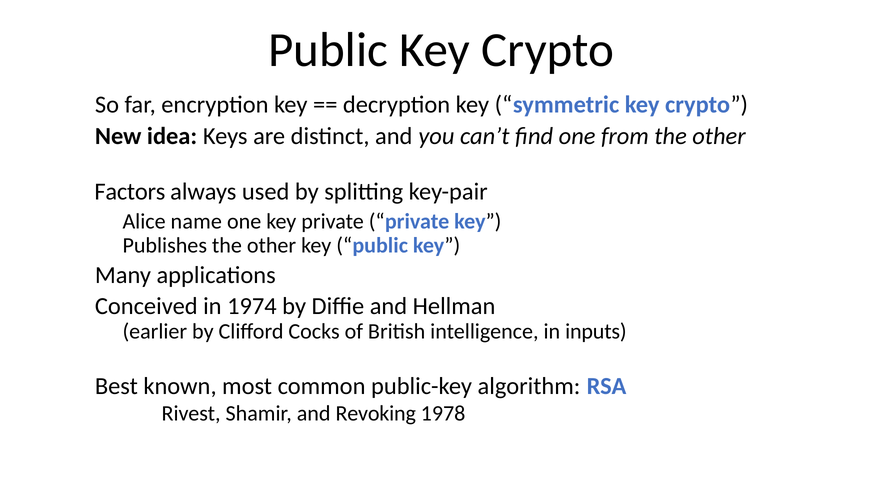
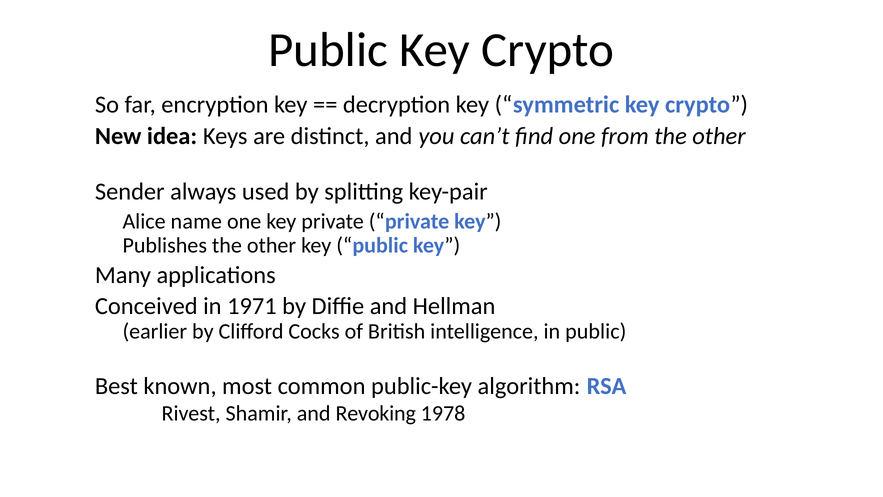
Factors: Factors -> Sender (130, 192)
1974: 1974 -> 1971 (252, 306)
in inputs: inputs -> public (596, 331)
